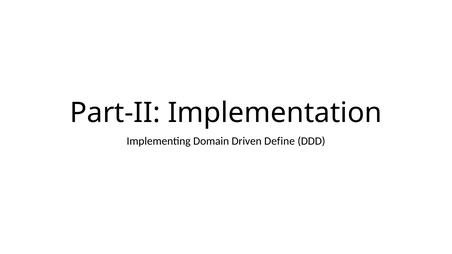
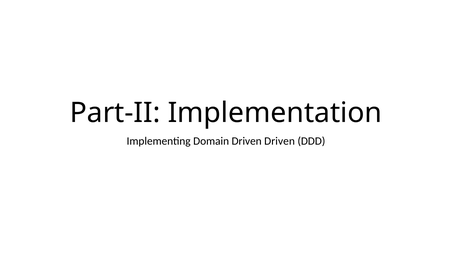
Driven Define: Define -> Driven (280, 141)
